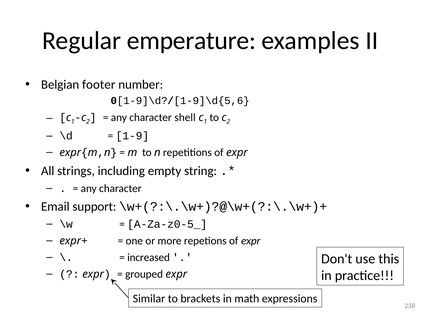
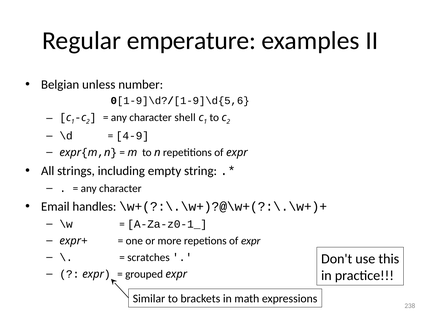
footer: footer -> unless (99, 84)
1-9: 1-9 -> 4-9 (132, 136)
support: support -> handles (94, 206)
A-Za-z0-5_: A-Za-z0-5_ -> A-Za-z0-1_ (167, 224)
increased: increased -> scratches (148, 257)
